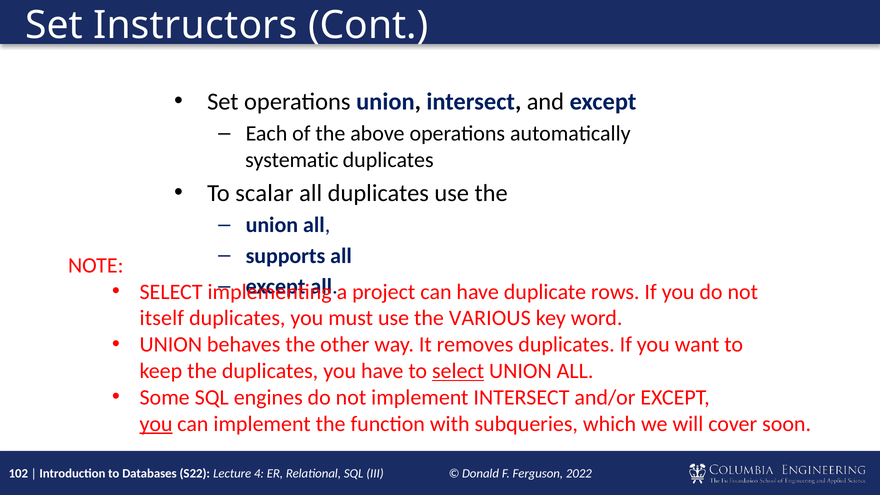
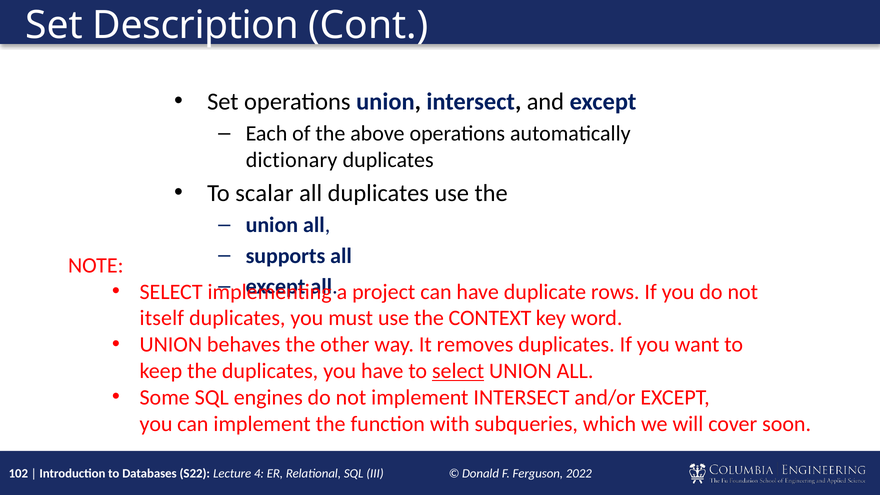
Instructors: Instructors -> Description (196, 25)
systematic: systematic -> dictionary (292, 160)
VARIOUS: VARIOUS -> CONTEXT (490, 318)
you underline: present -> none (156, 424)
